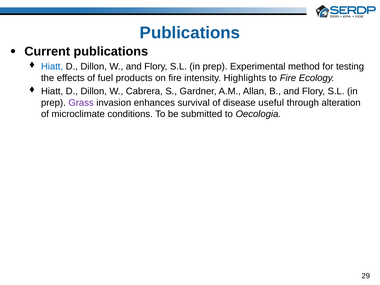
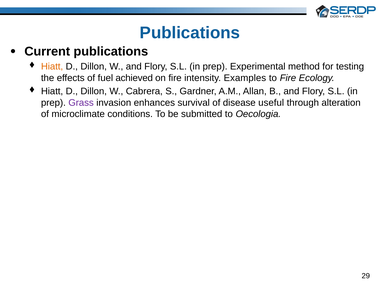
Hiatt colour: blue -> orange (52, 67)
products: products -> achieved (134, 78)
Highlights: Highlights -> Examples (245, 78)
